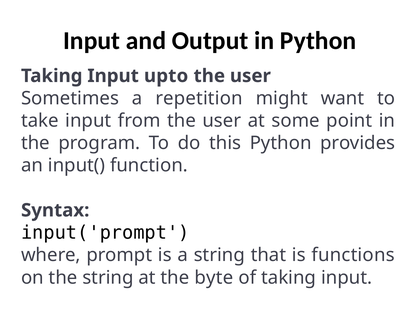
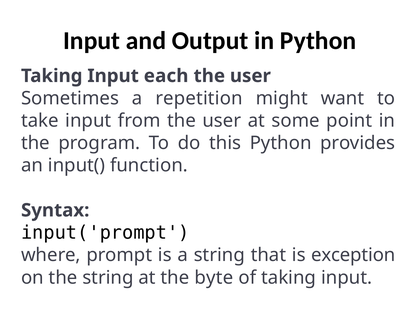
upto: upto -> each (166, 76)
functions: functions -> exception (353, 255)
